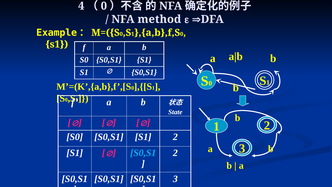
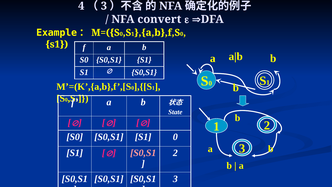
0: 0 -> 3 (104, 6)
method: method -> convert (159, 19)
S1 2: 2 -> 0 (175, 137)
S0,S1 colour: light blue -> pink (143, 153)
